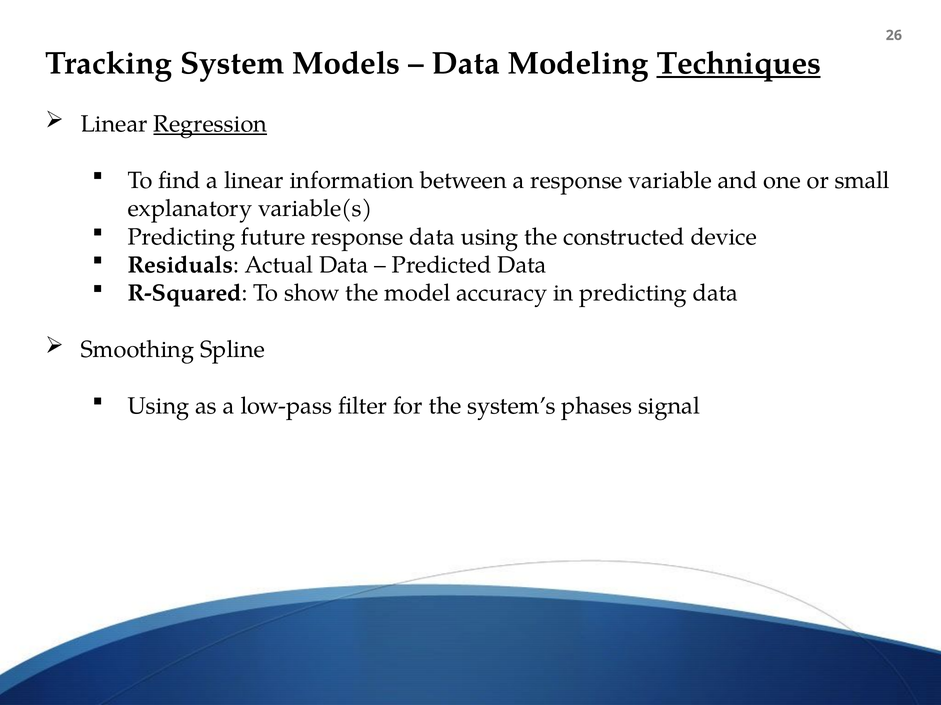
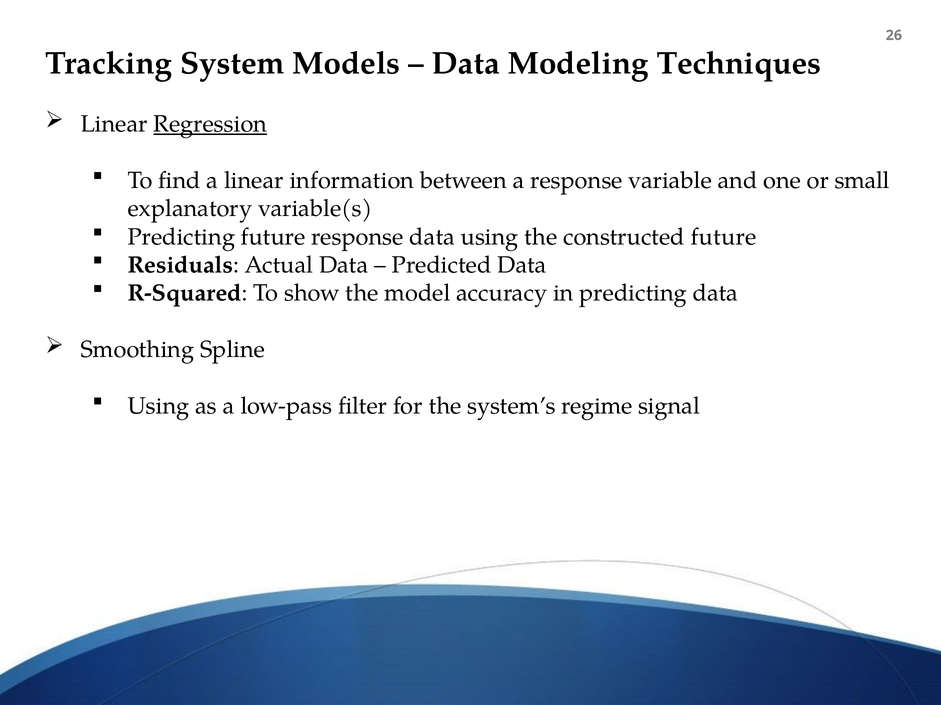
Techniques underline: present -> none (739, 64)
constructed device: device -> future (724, 237)
phases: phases -> regime (597, 406)
